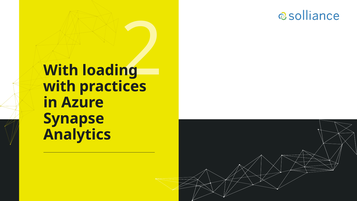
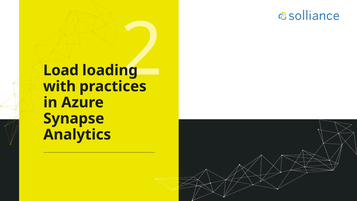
With: With -> Load (61, 70)
